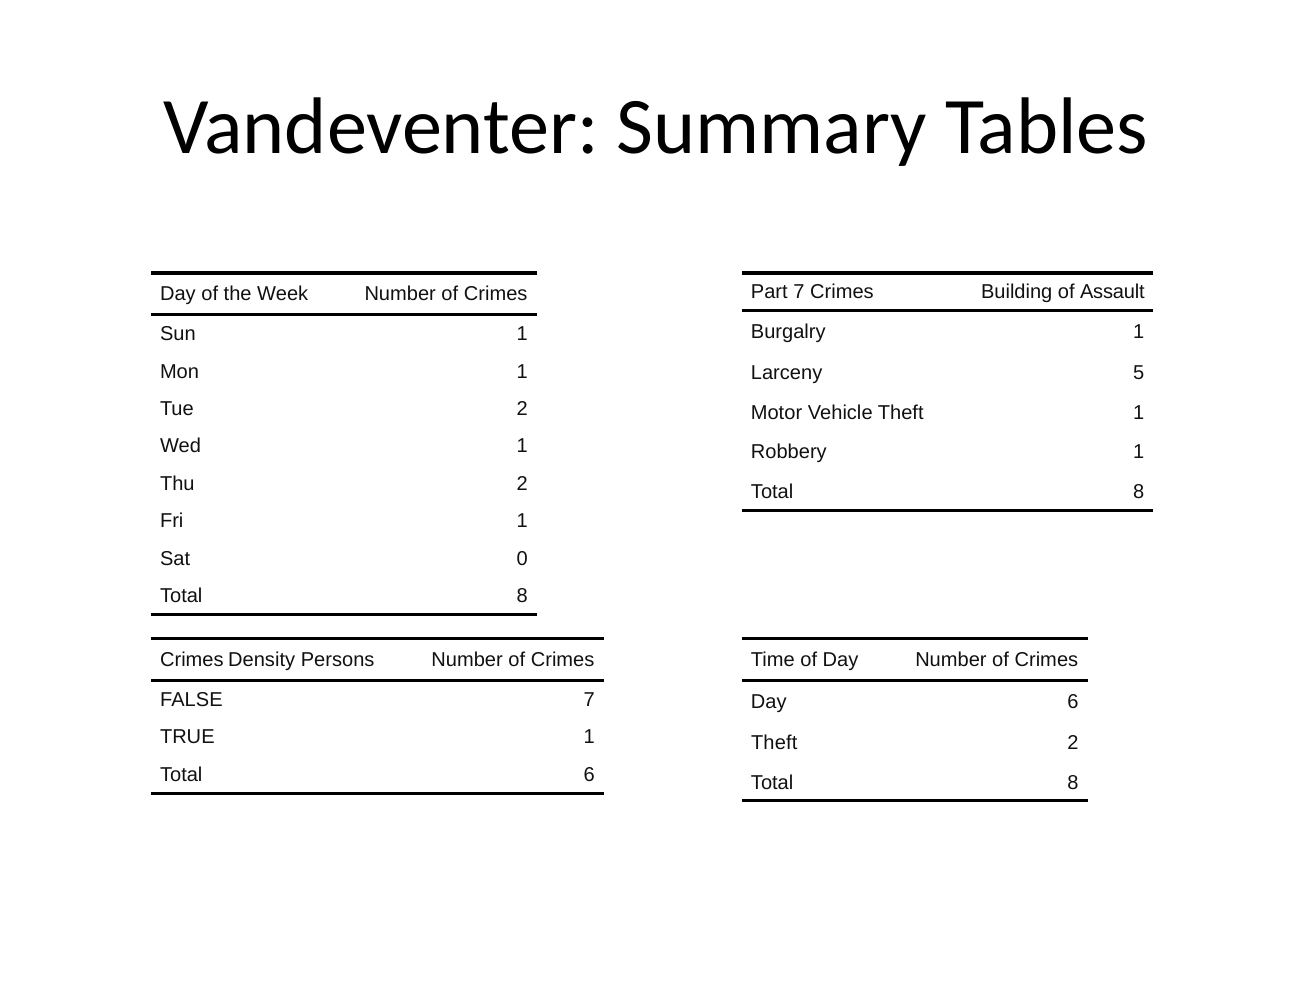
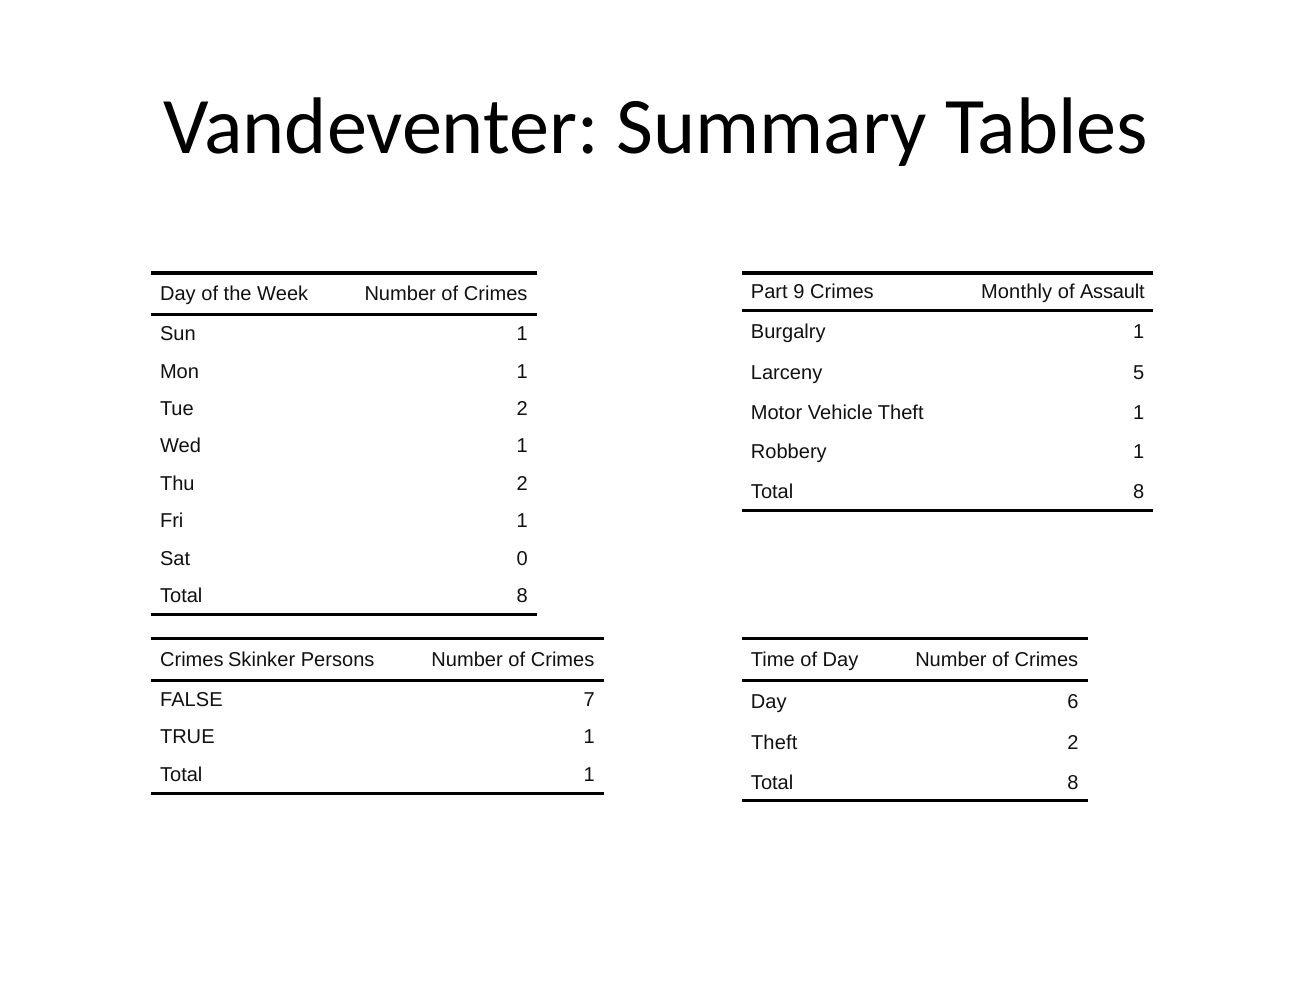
Part 7: 7 -> 9 (799, 292)
Building: Building -> Monthly (1017, 292)
Density: Density -> Skinker (262, 660)
Total 6: 6 -> 1 (589, 775)
